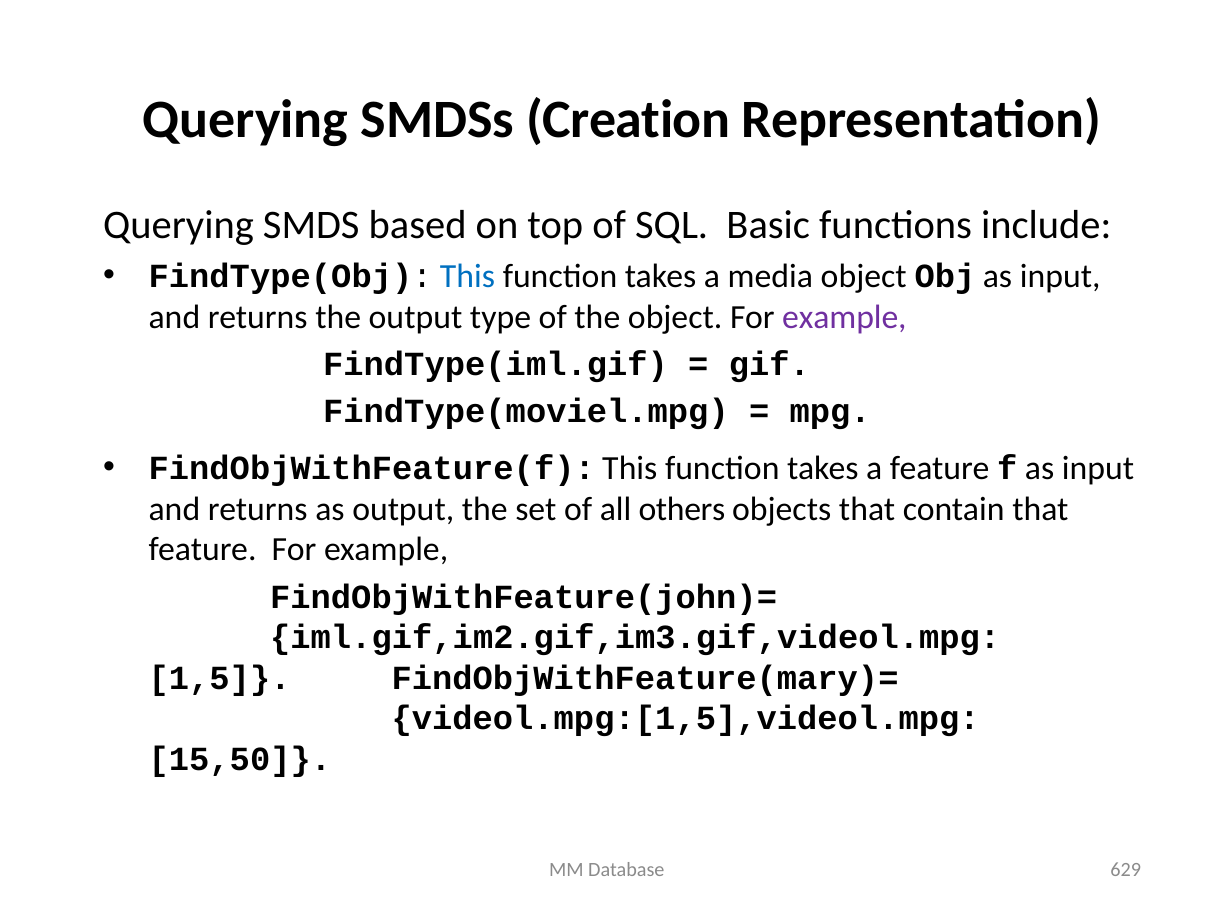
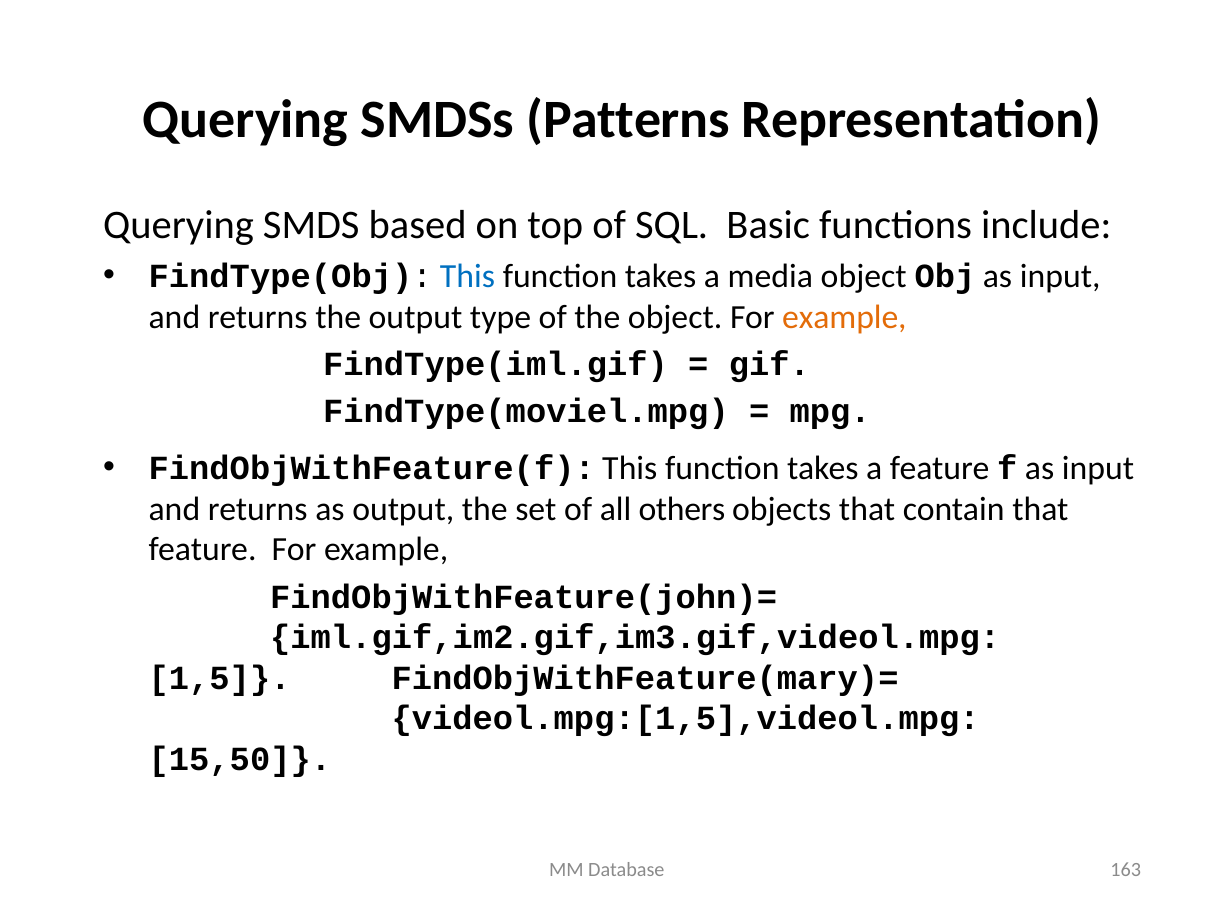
Creation: Creation -> Patterns (628, 120)
example colour: purple -> orange (844, 317)
629: 629 -> 163 (1126, 869)
